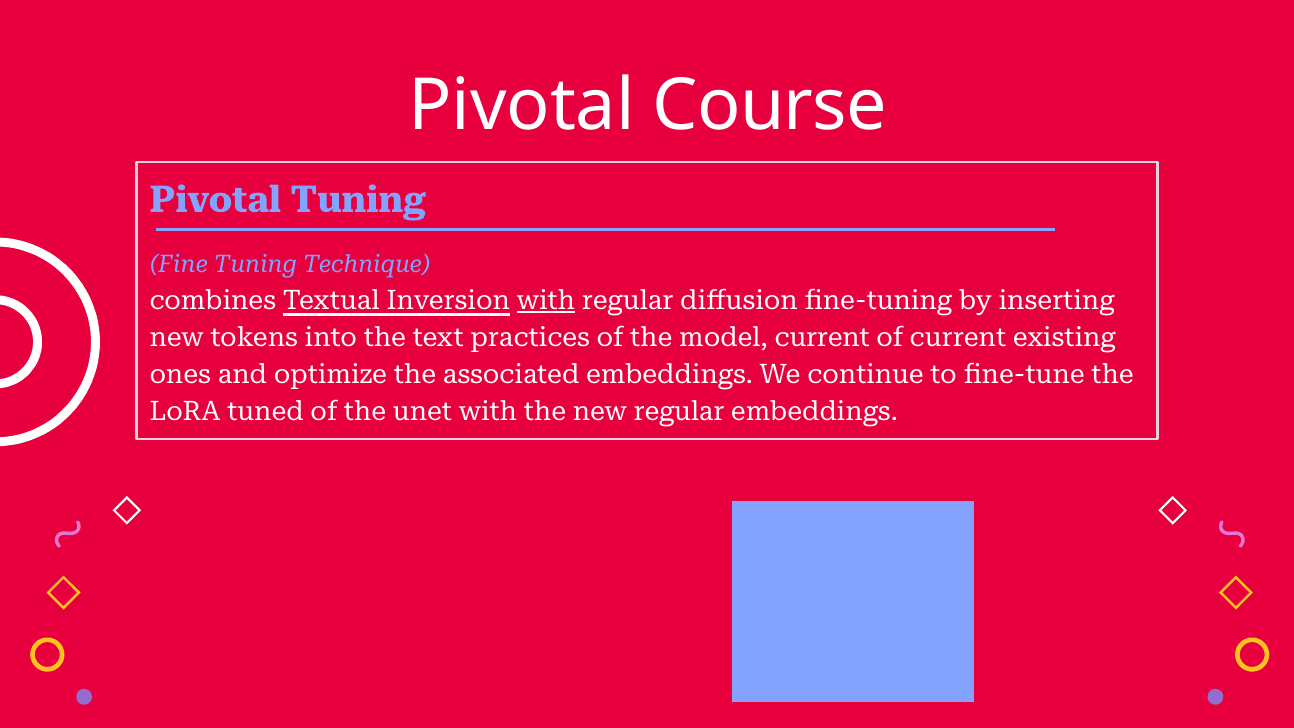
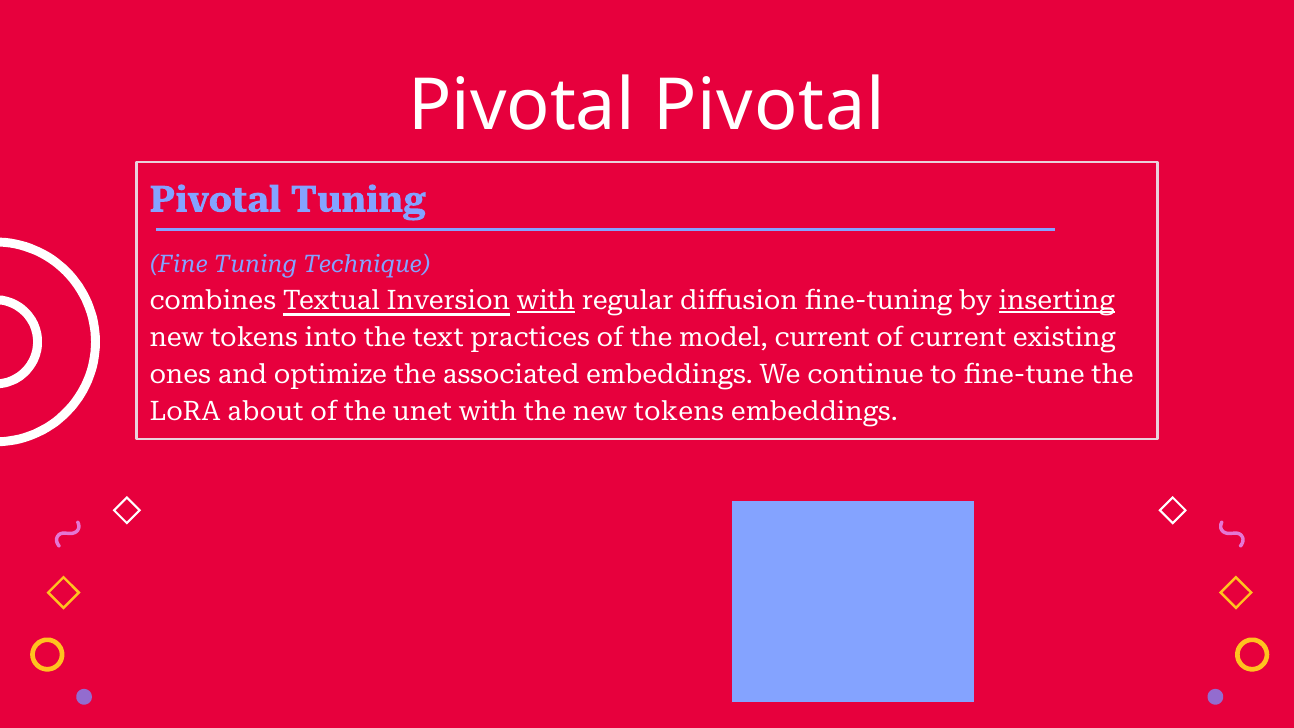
Course: Course -> Pivotal (769, 106)
inserting underline: none -> present (1057, 300)
tuned: tuned -> about (265, 412)
the new regular: regular -> tokens (679, 412)
